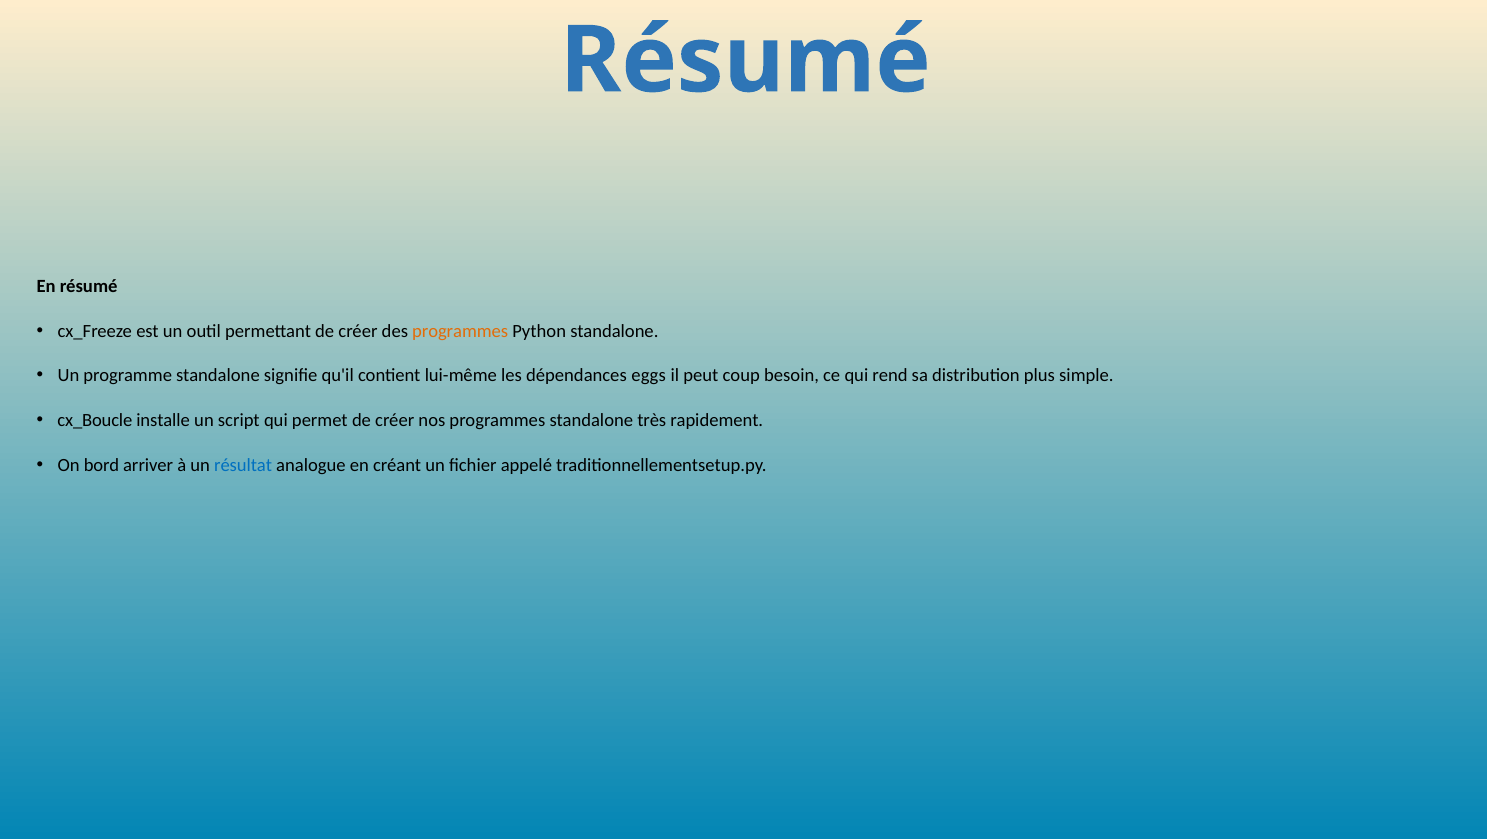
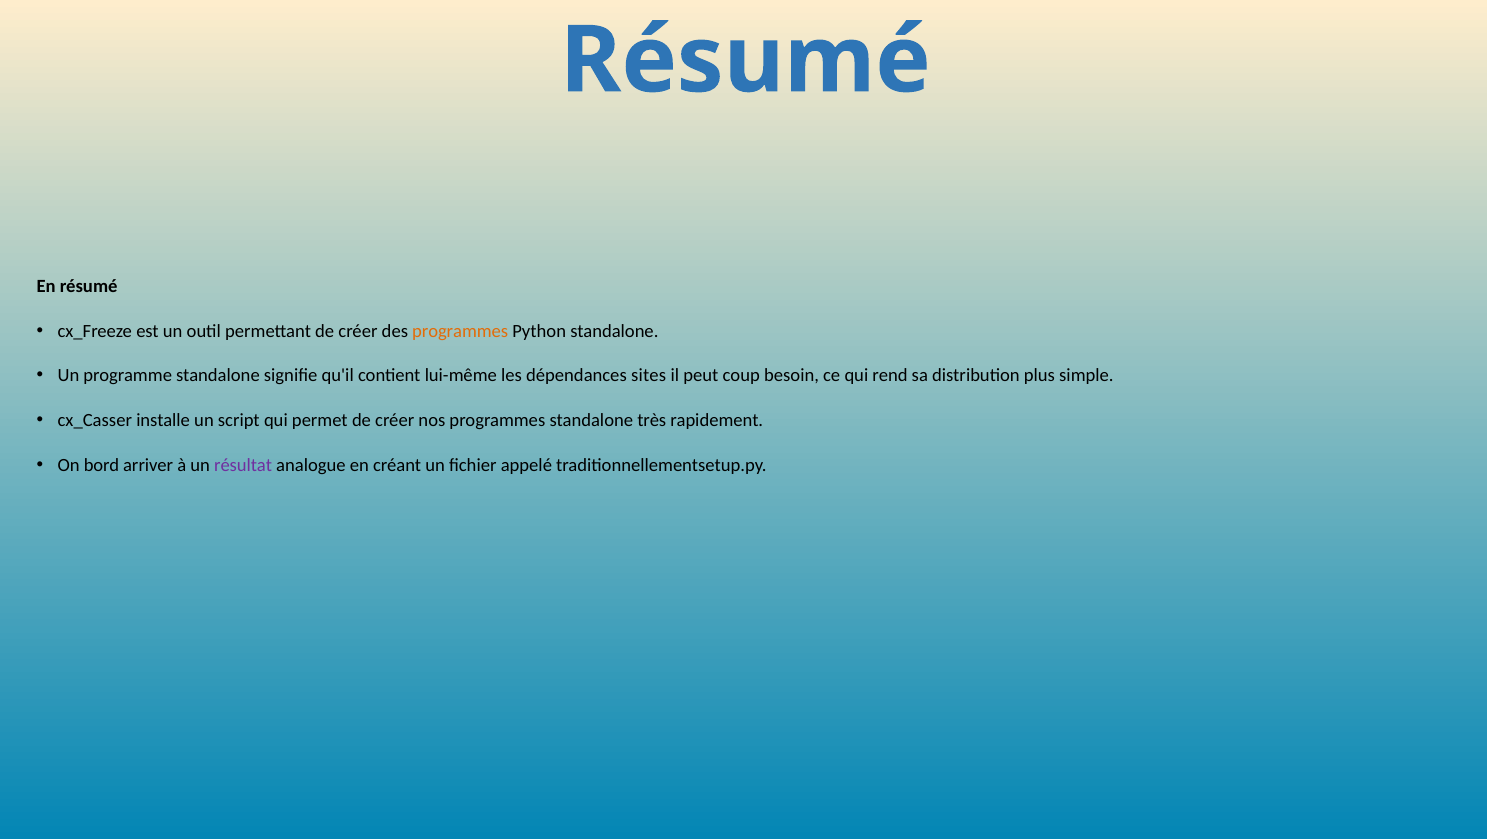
eggs: eggs -> sites (649, 376)
cx_Boucle: cx_Boucle -> cx_Casser (95, 420)
résultat colour: blue -> purple (243, 465)
